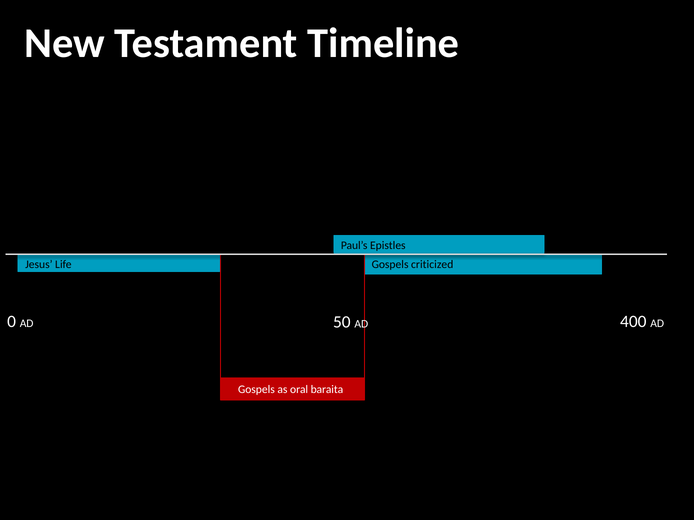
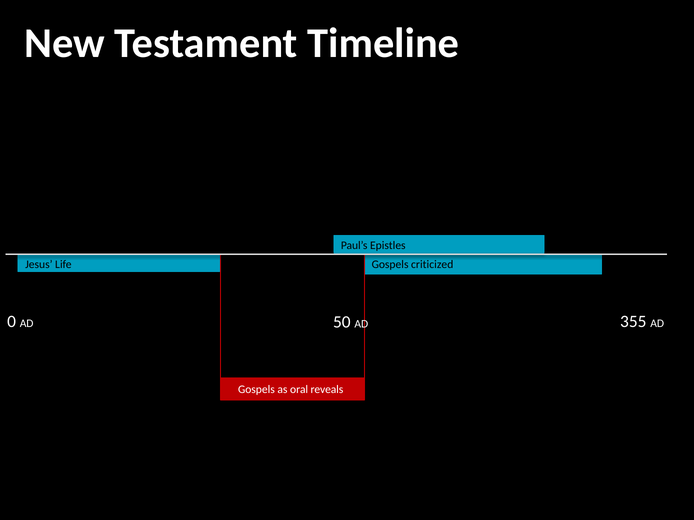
400: 400 -> 355 (633, 322)
baraita: baraita -> reveals (327, 390)
